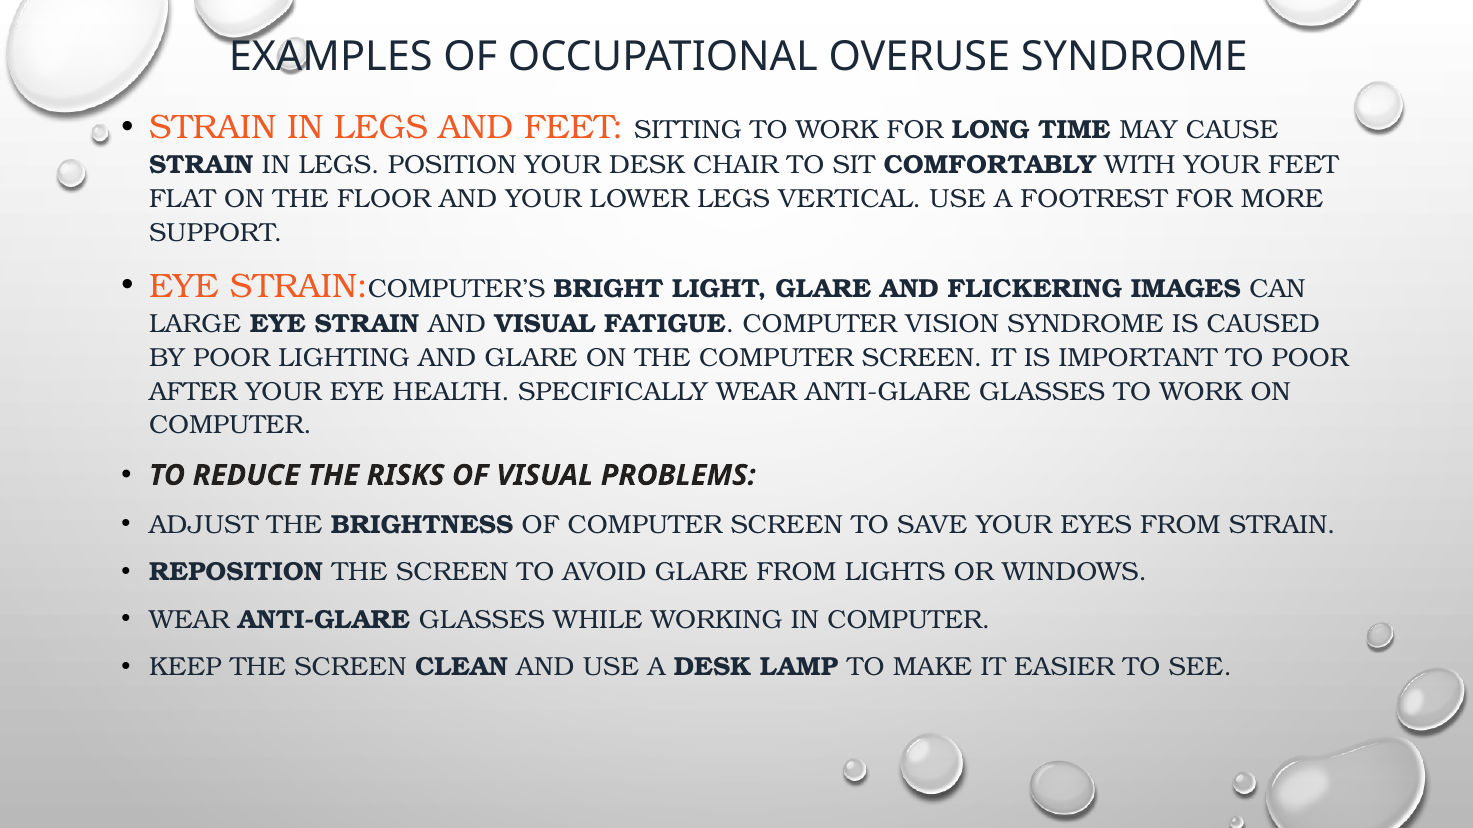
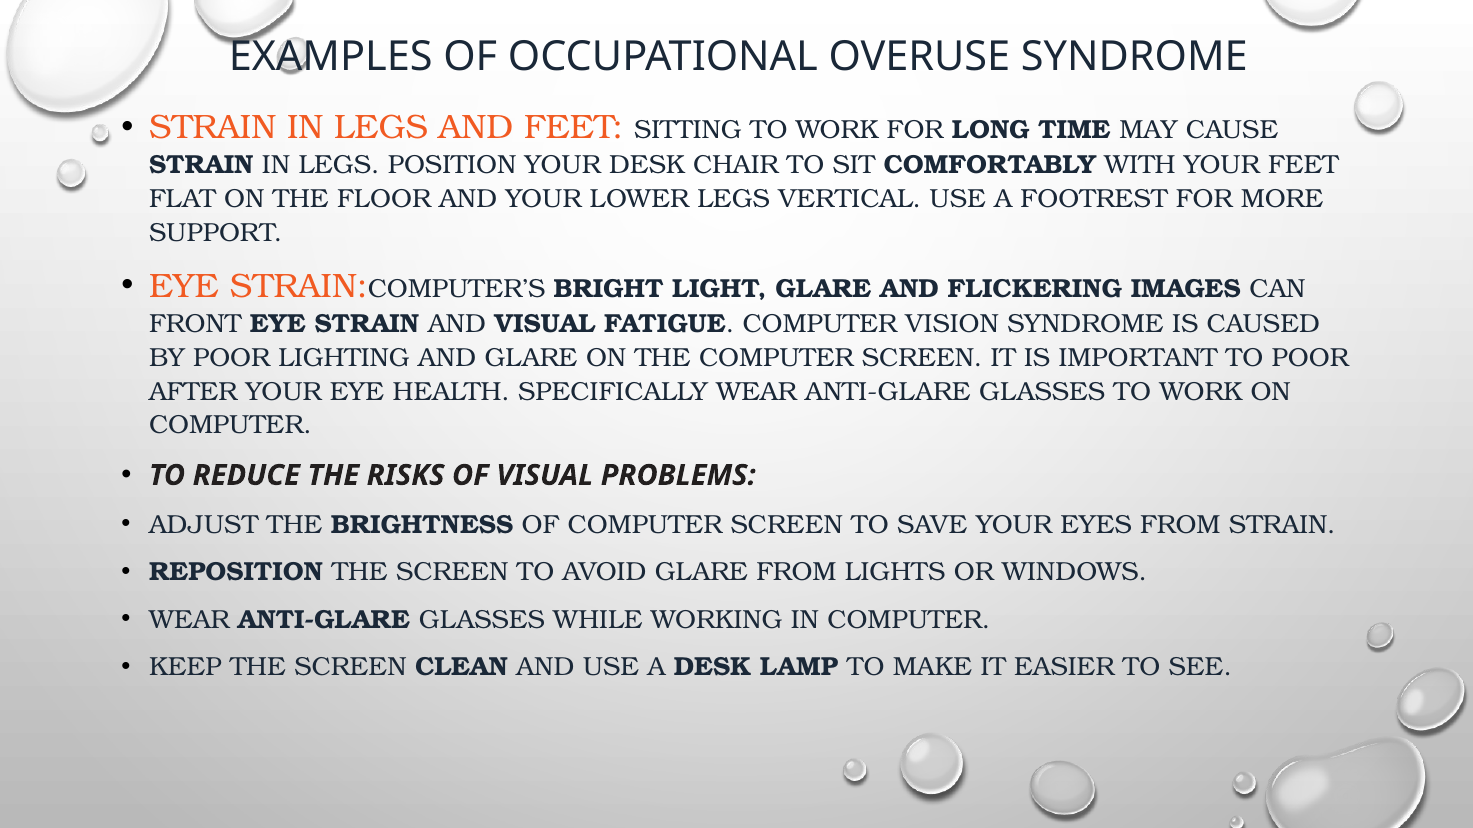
LARGE: LARGE -> FRONT (195, 324)
